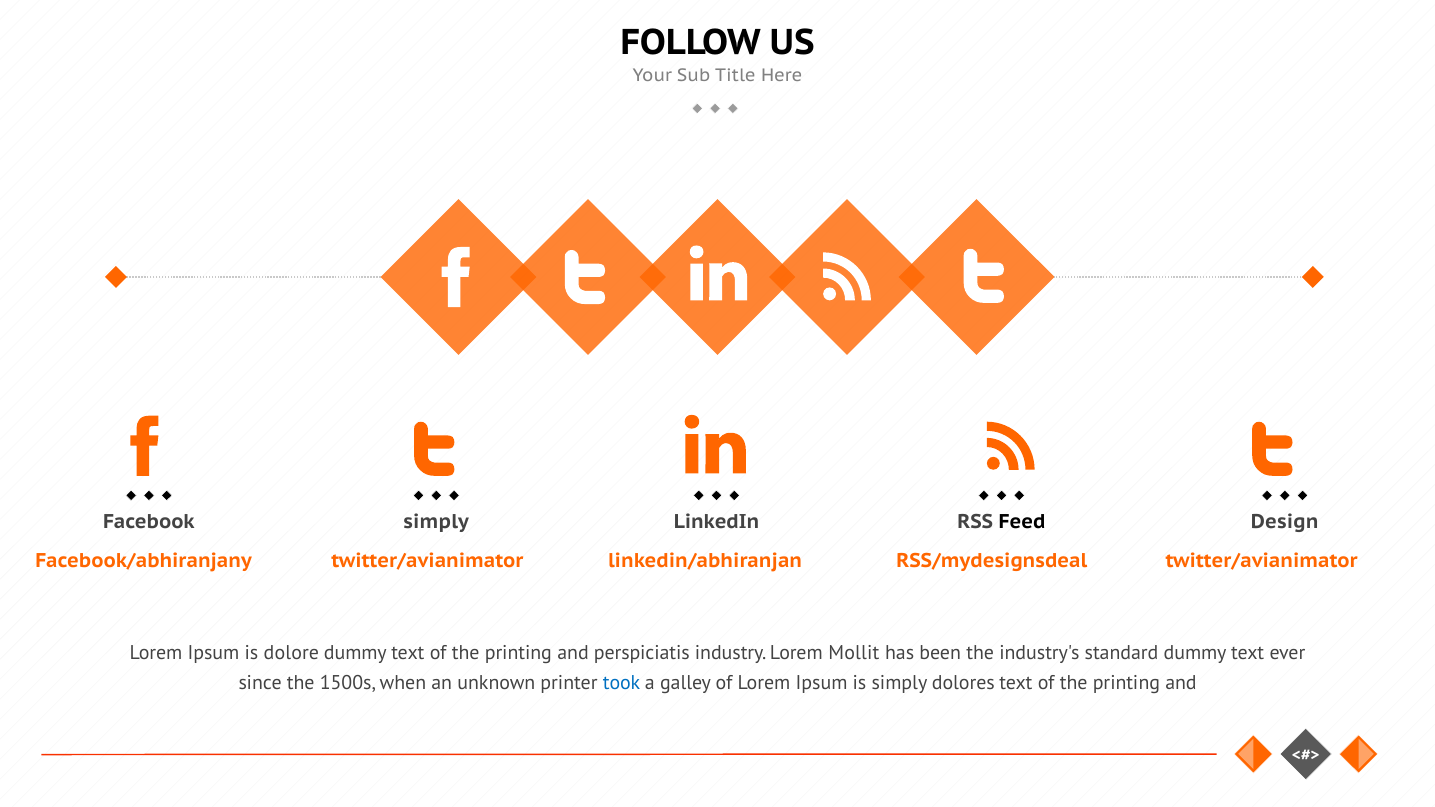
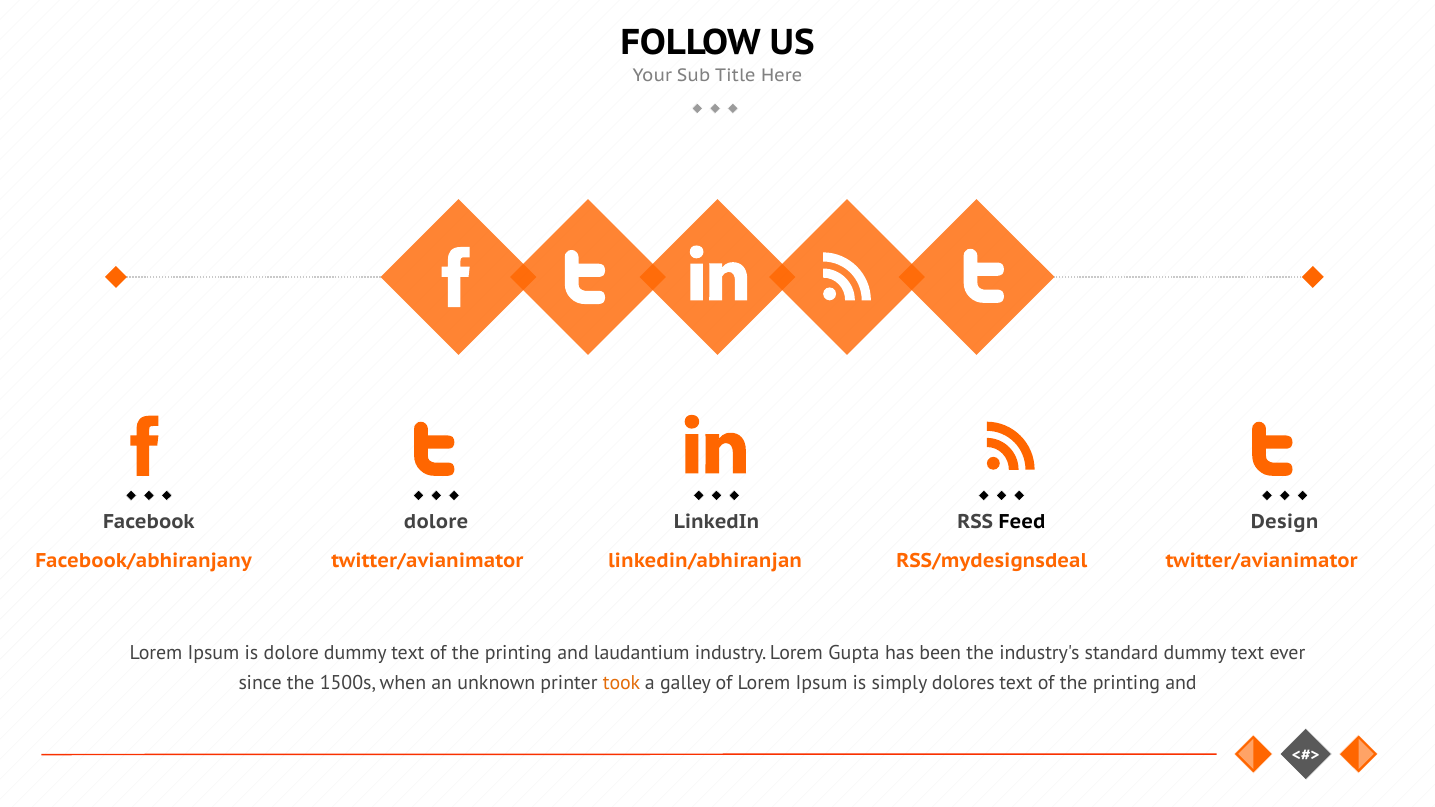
simply: simply -> dolore (436, 522)
perspiciatis: perspiciatis -> laudantium (642, 653)
Mollit: Mollit -> Gupta (854, 653)
took colour: blue -> orange (622, 683)
